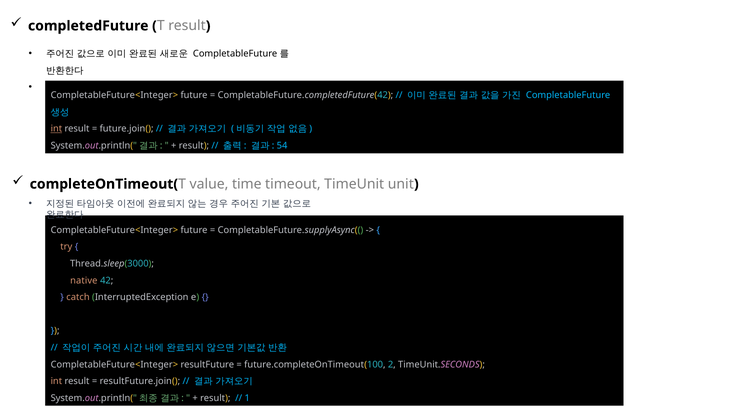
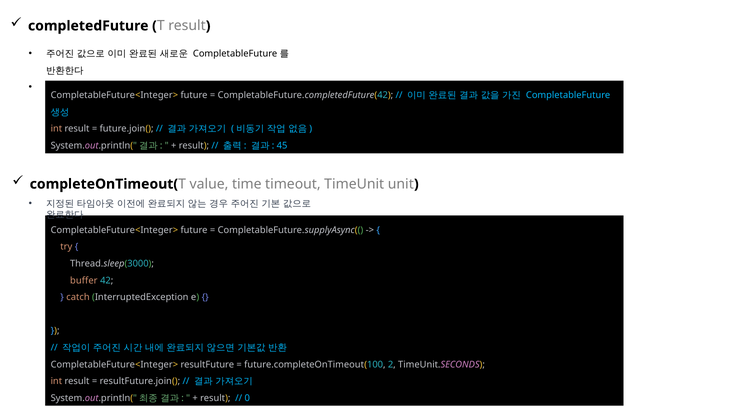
int underline: present -> none (56, 129)
54: 54 -> 45 (282, 146)
native: native -> buffer (84, 281)
1: 1 -> 0 (247, 398)
